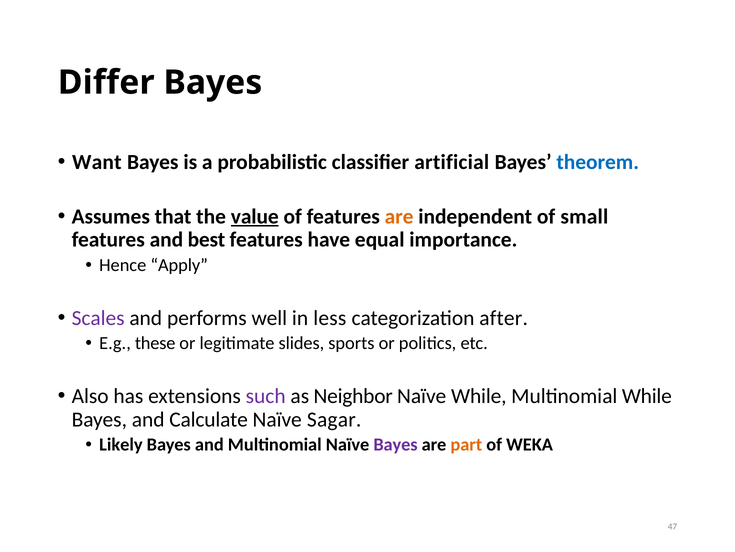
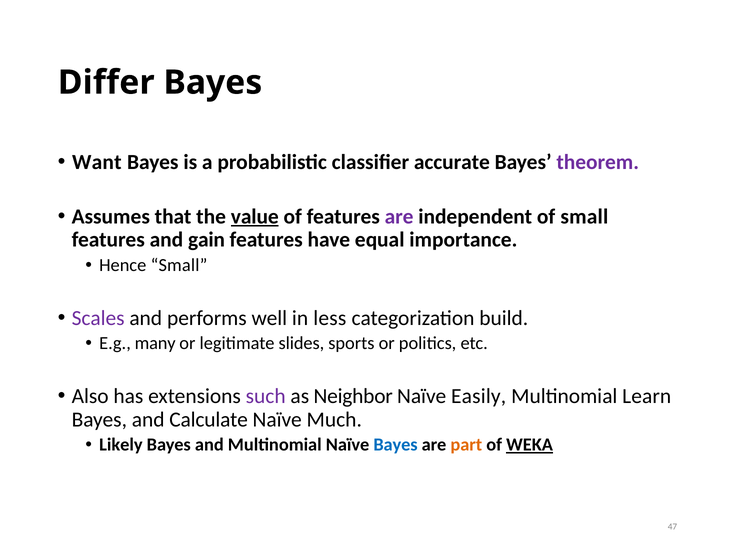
artificial: artificial -> accurate (452, 162)
theorem colour: blue -> purple (598, 162)
are colour: orange -> purple (399, 216)
best: best -> gain (206, 239)
Hence Apply: Apply -> Small (179, 265)
after: after -> build (504, 318)
these: these -> many (155, 343)
Naïve While: While -> Easily (479, 396)
Multinomial While: While -> Learn (647, 396)
Sagar: Sagar -> Much (334, 419)
Bayes colour: purple -> blue (395, 444)
WEKA underline: none -> present (530, 444)
